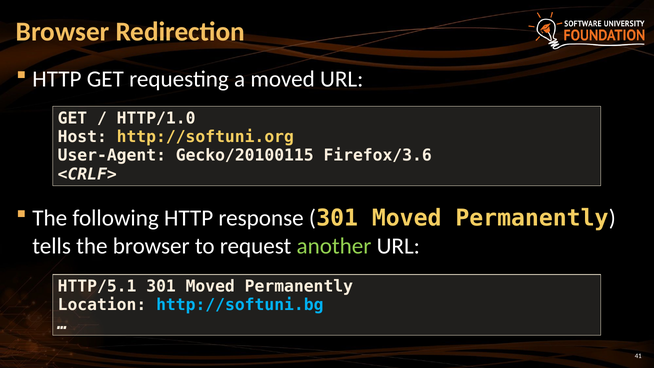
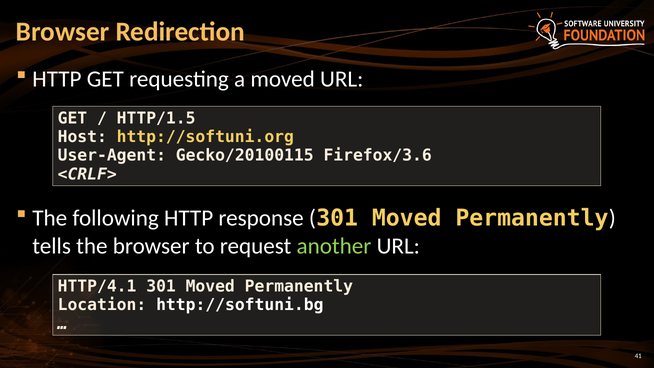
HTTP/1.0: HTTP/1.0 -> HTTP/1.5 (156, 118)
HTTP/5.1: HTTP/5.1 -> HTTP/4.1 (97, 286)
http://softuni.bg colour: light blue -> white (240, 305)
